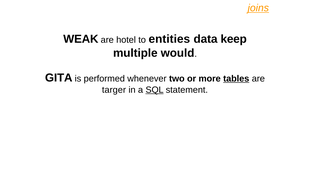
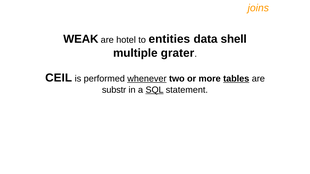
joins underline: present -> none (258, 8)
keep: keep -> shell (234, 39)
would: would -> grater (178, 53)
GITA: GITA -> CEIL (59, 78)
whenever underline: none -> present (147, 79)
targer: targer -> substr (114, 90)
